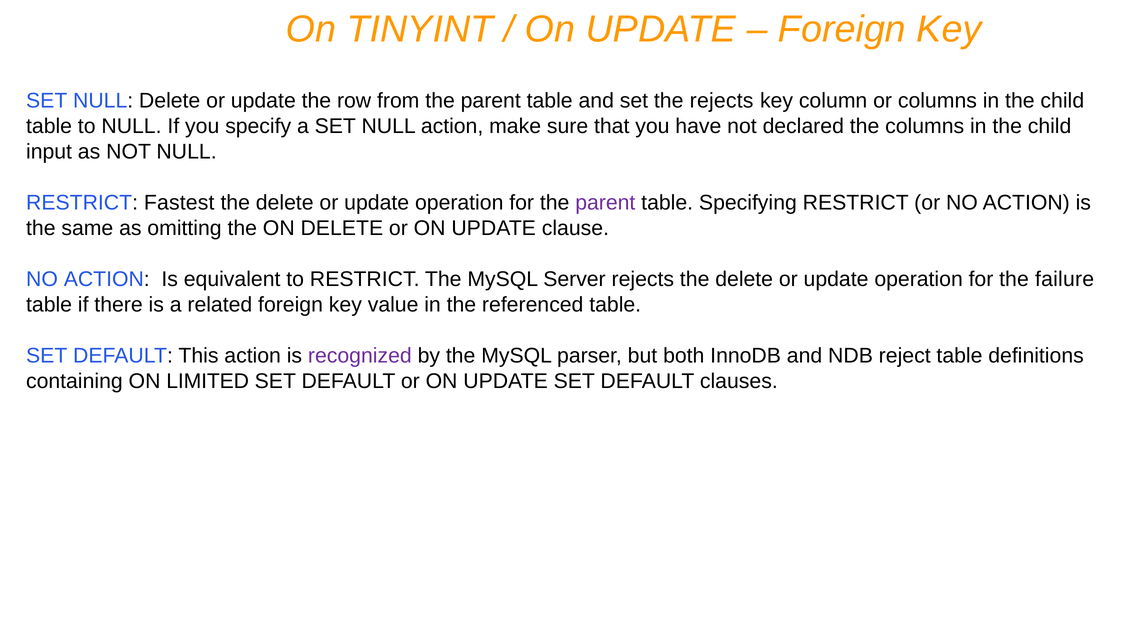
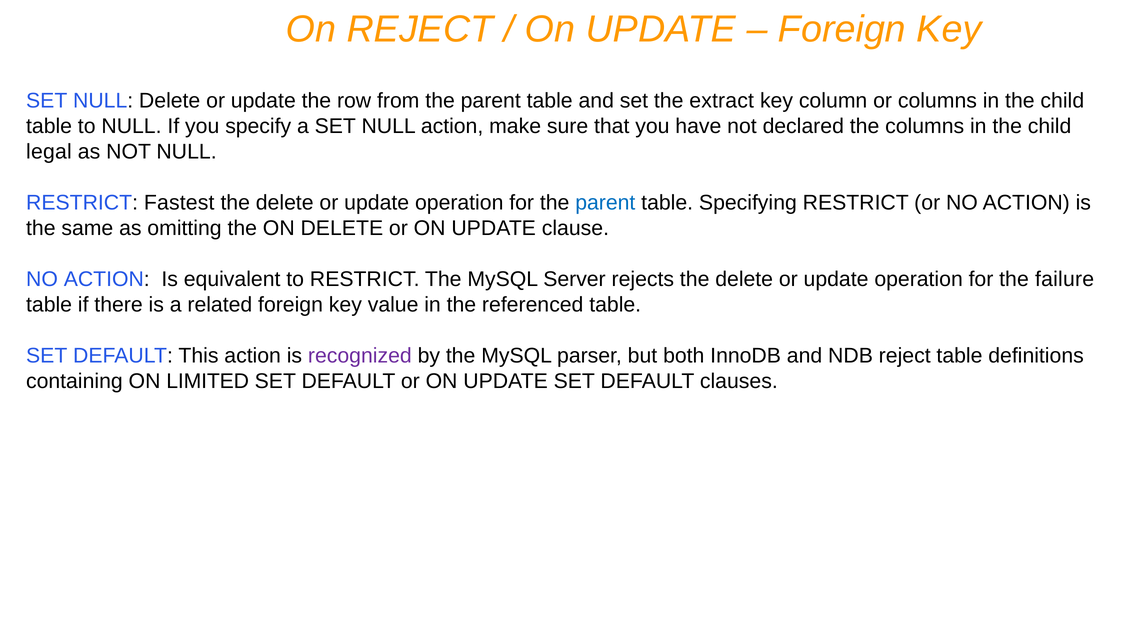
On TINYINT: TINYINT -> REJECT (420, 29)
the rejects: rejects -> extract (722, 101)
input: input -> legal (49, 152)
parent colour: purple -> blue (605, 203)
